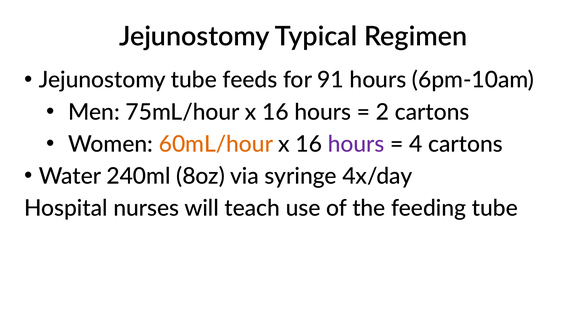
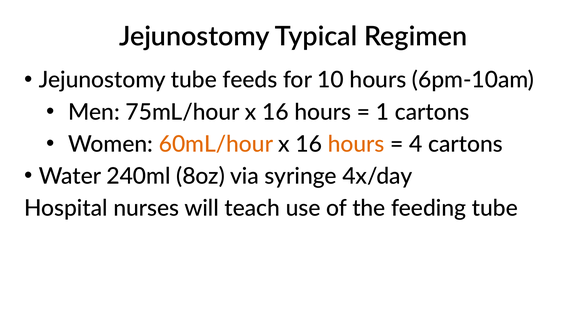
91: 91 -> 10 (331, 80)
2: 2 -> 1 (383, 112)
hours colour: purple -> orange (356, 144)
